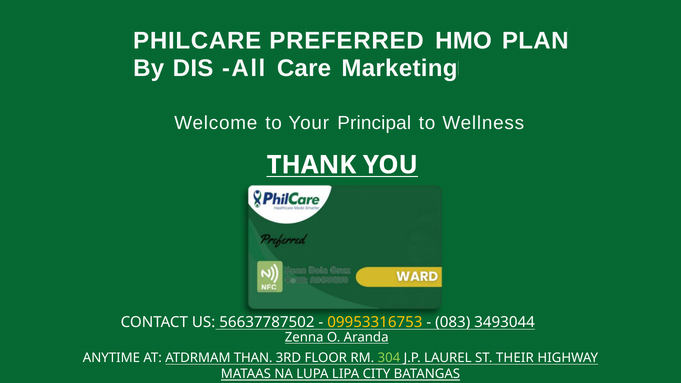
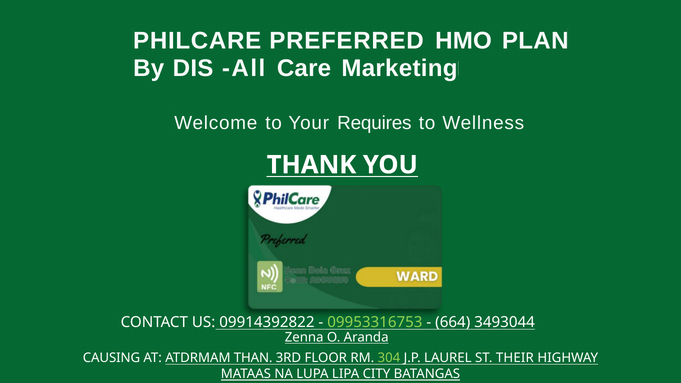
Principal: Principal -> Requires (374, 123)
56637787502: 56637787502 -> 09914392822 (267, 323)
09953316753 colour: yellow -> light green (375, 323)
083: 083 -> 664 (453, 323)
ANYTIME: ANYTIME -> CAUSING (111, 358)
